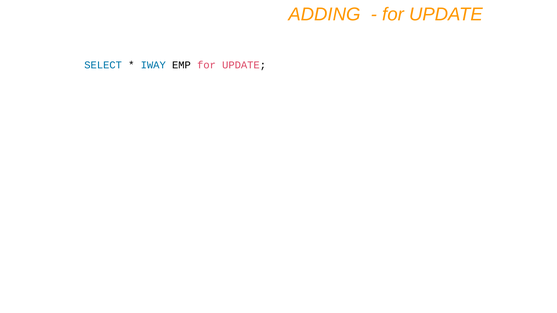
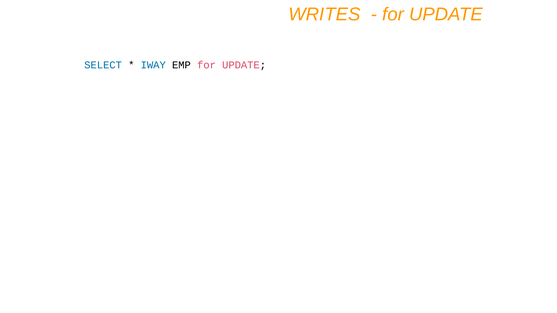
ADDING: ADDING -> WRITES (324, 14)
